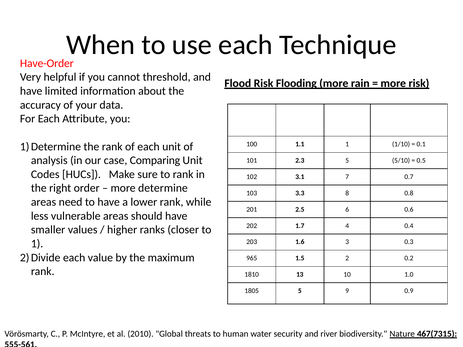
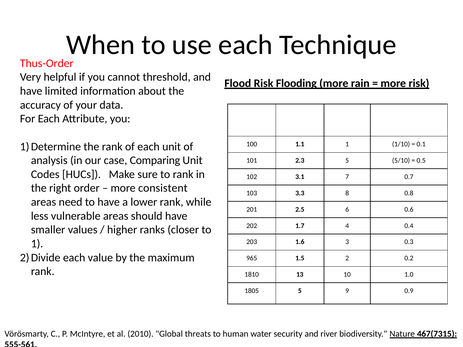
Have-Order: Have-Order -> Thus-Order (47, 63)
determine: determine -> consistent (163, 188)
